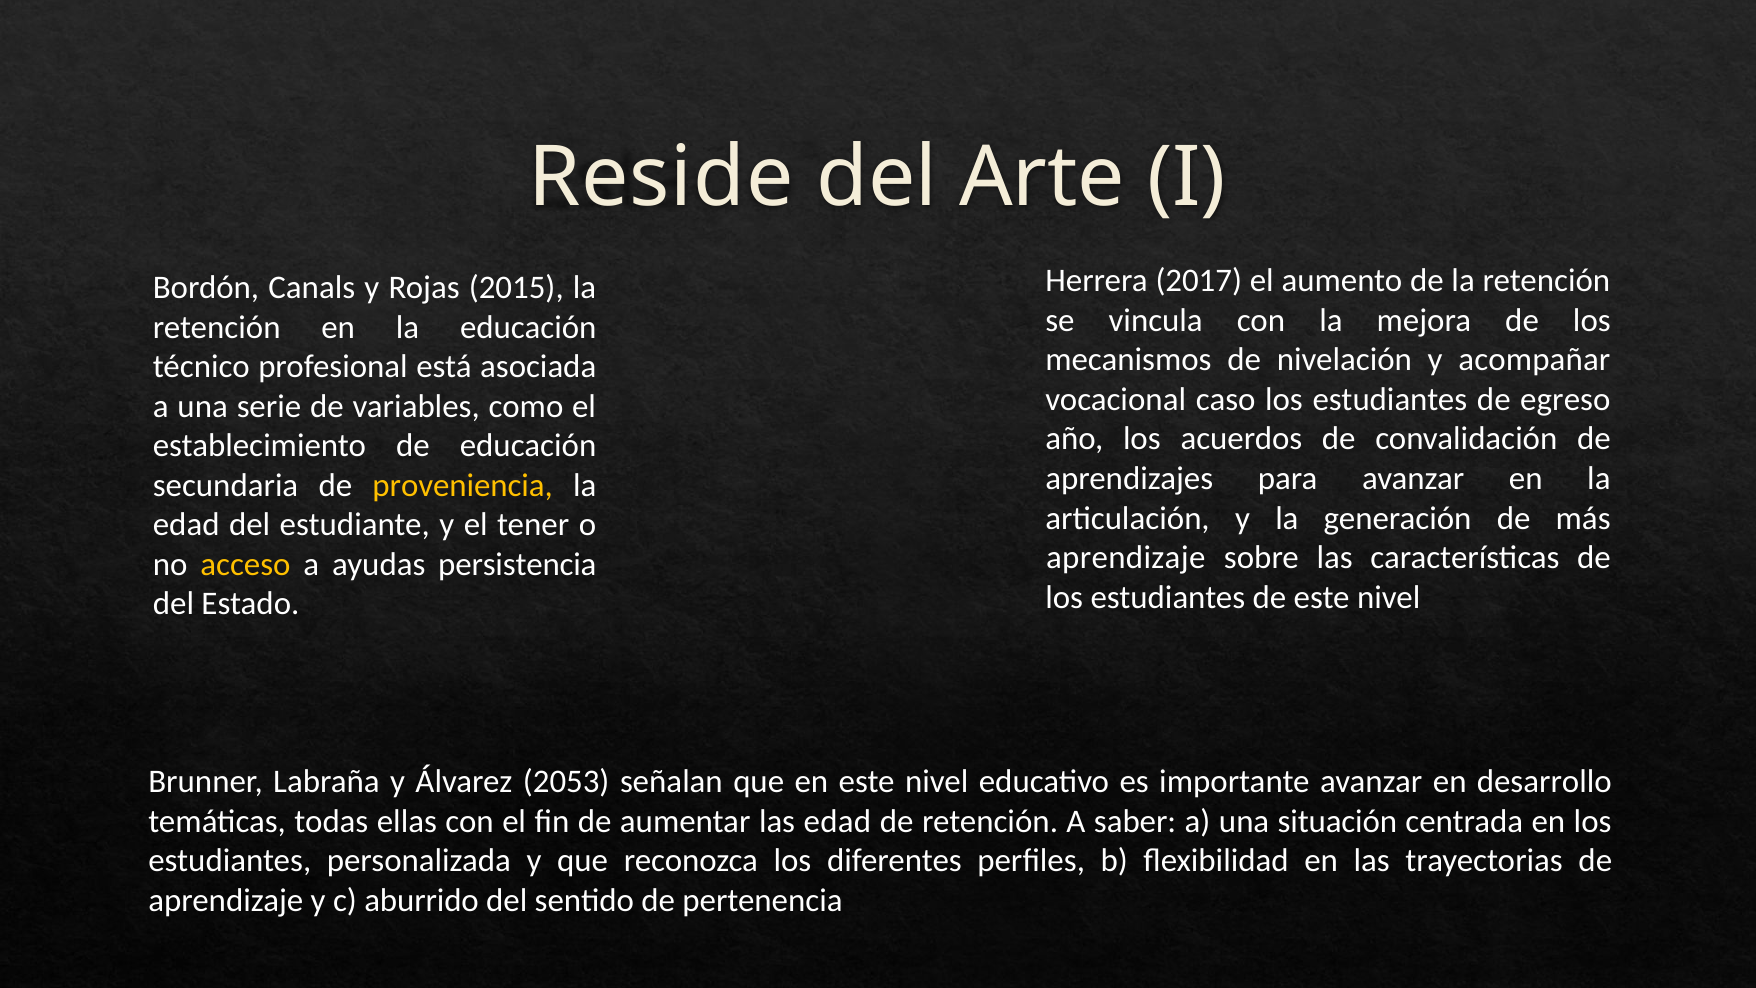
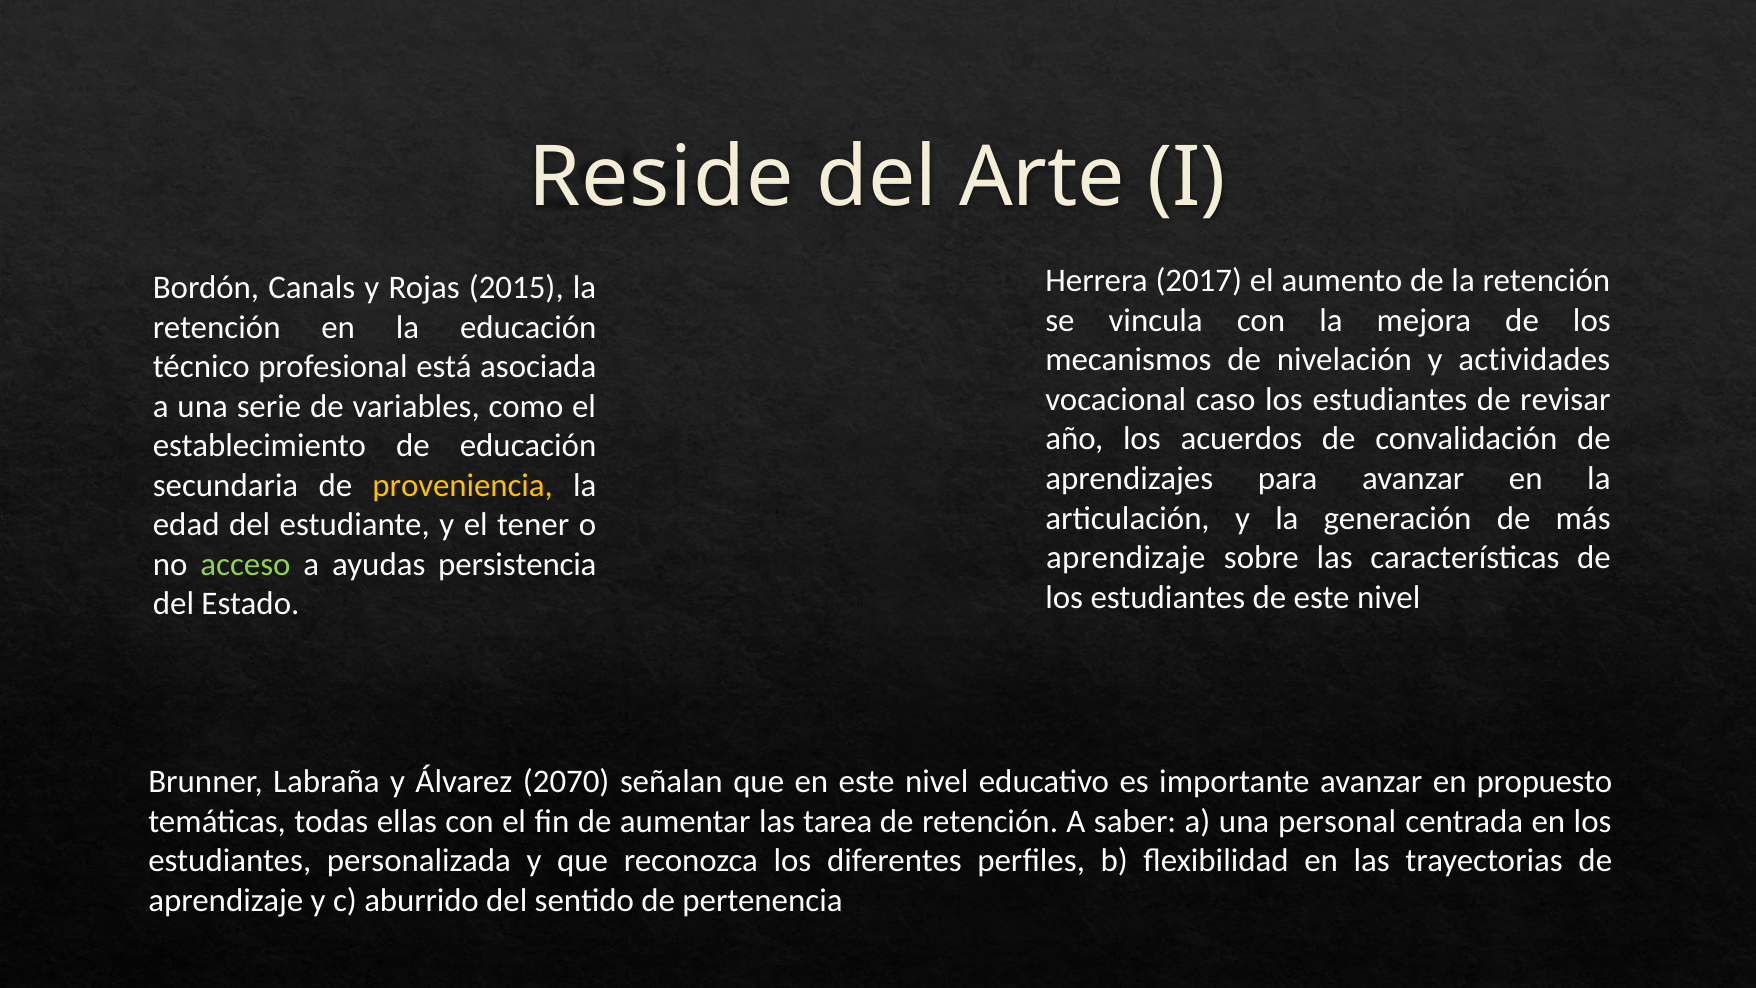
acompañar: acompañar -> actividades (1534, 360)
egreso: egreso -> revisar (1565, 399)
acceso colour: yellow -> light green (245, 564)
2053: 2053 -> 2070 (566, 781)
desarrollo: desarrollo -> propuesto (1544, 781)
las edad: edad -> tarea (838, 821)
situación: situación -> personal (1337, 821)
